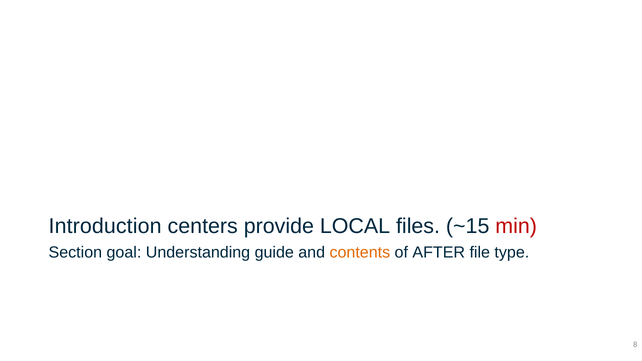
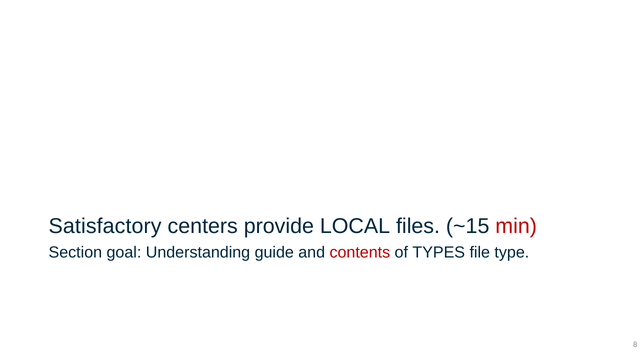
Introduction: Introduction -> Satisfactory (105, 226)
contents colour: orange -> red (360, 253)
AFTER: AFTER -> TYPES (439, 253)
